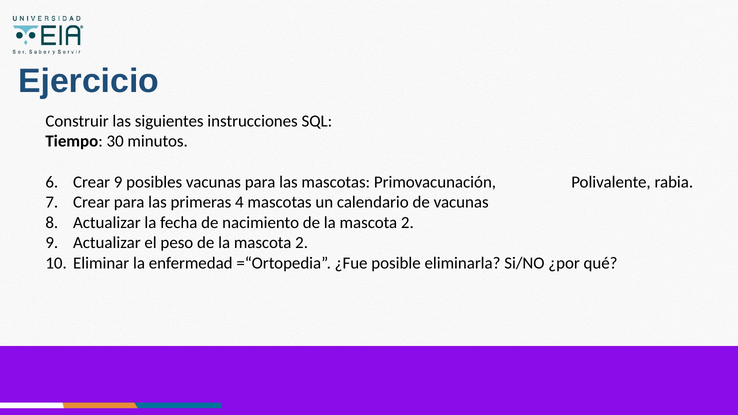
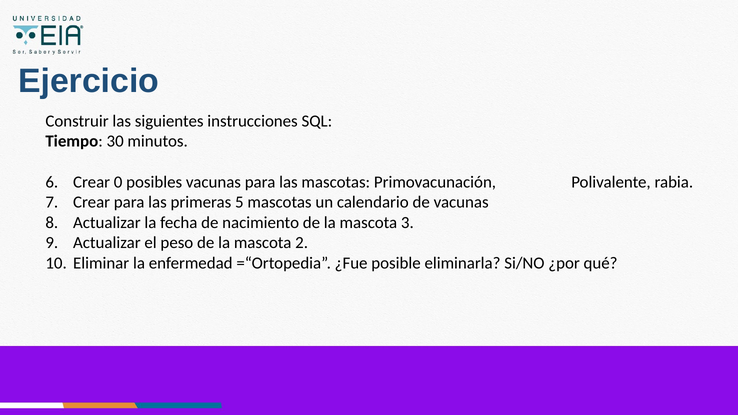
Crear 9: 9 -> 0 (118, 182)
4: 4 -> 5 (239, 202)
2: 2 -> 3 (407, 223)
